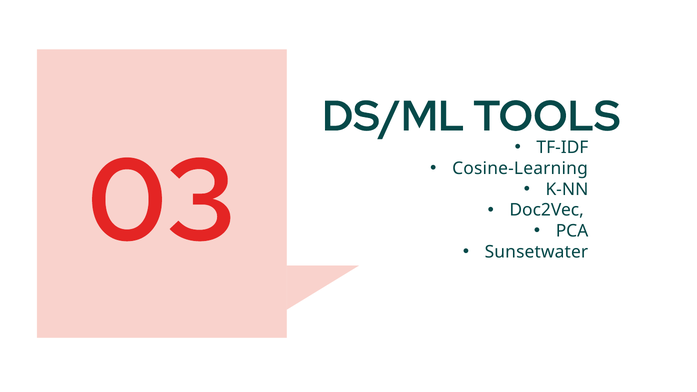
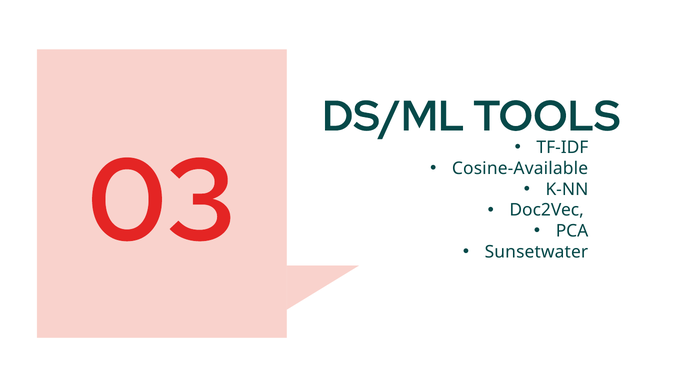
Cosine-Learning: Cosine-Learning -> Cosine-Available (520, 168)
